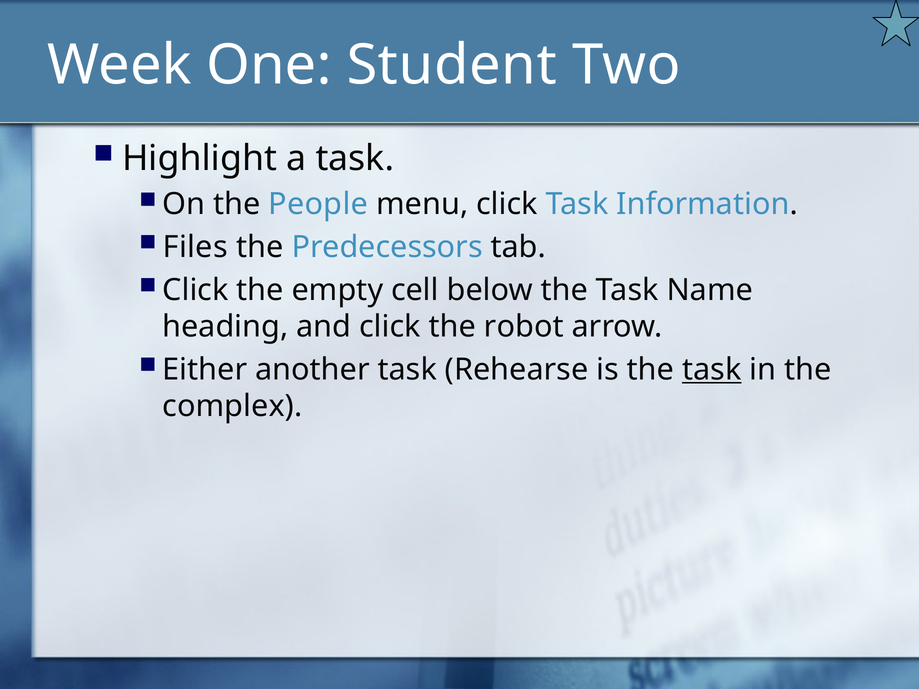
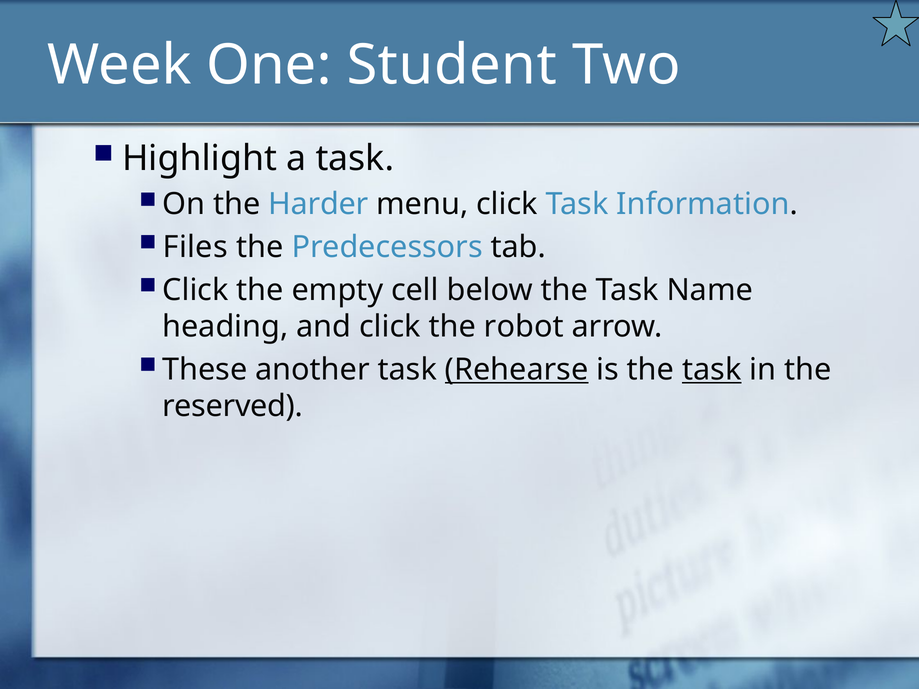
People: People -> Harder (318, 204)
Either: Either -> These (205, 370)
Rehearse underline: none -> present (517, 370)
complex: complex -> reserved (233, 406)
